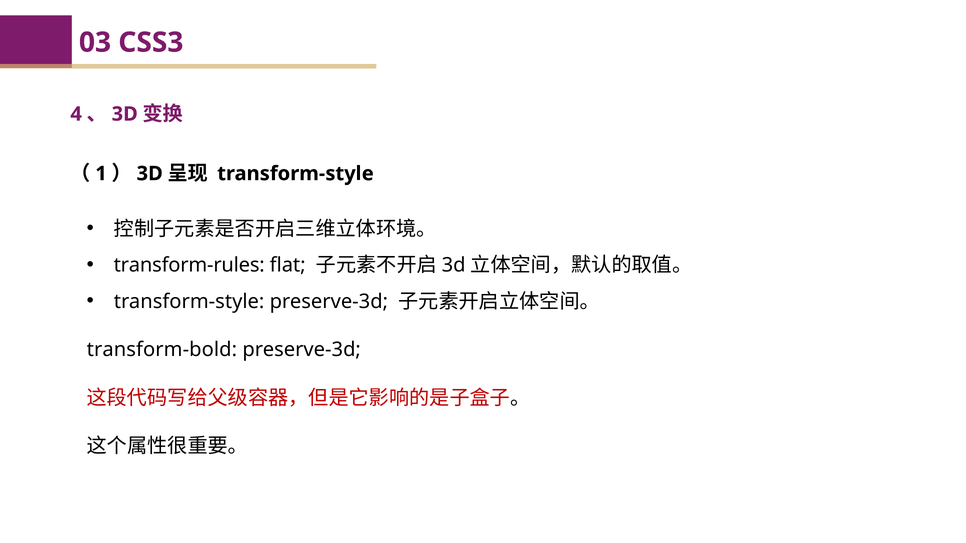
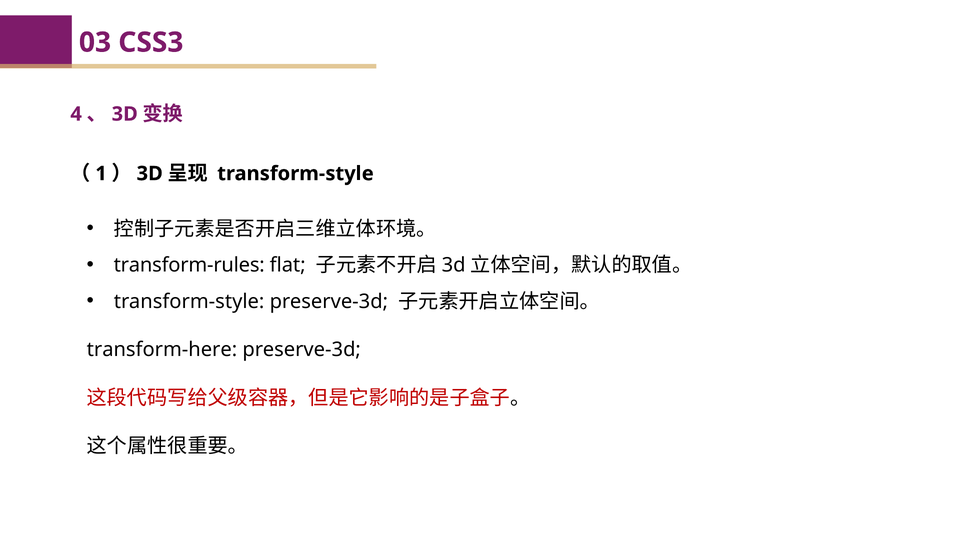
transform-bold: transform-bold -> transform-here (162, 350)
